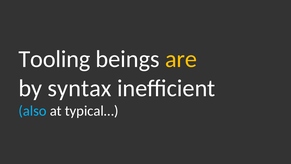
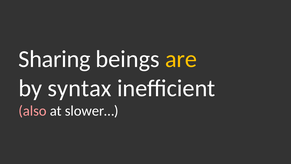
Tooling: Tooling -> Sharing (54, 59)
also colour: light blue -> pink (33, 111)
typical…: typical… -> slower… (92, 111)
